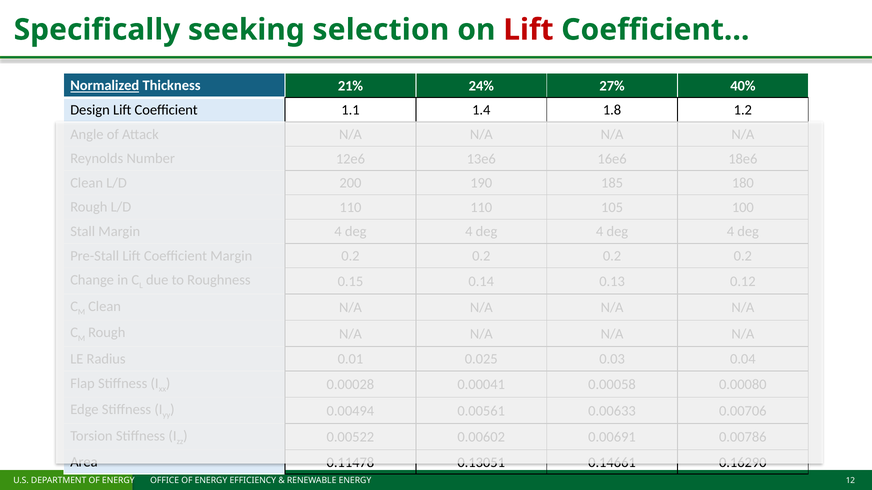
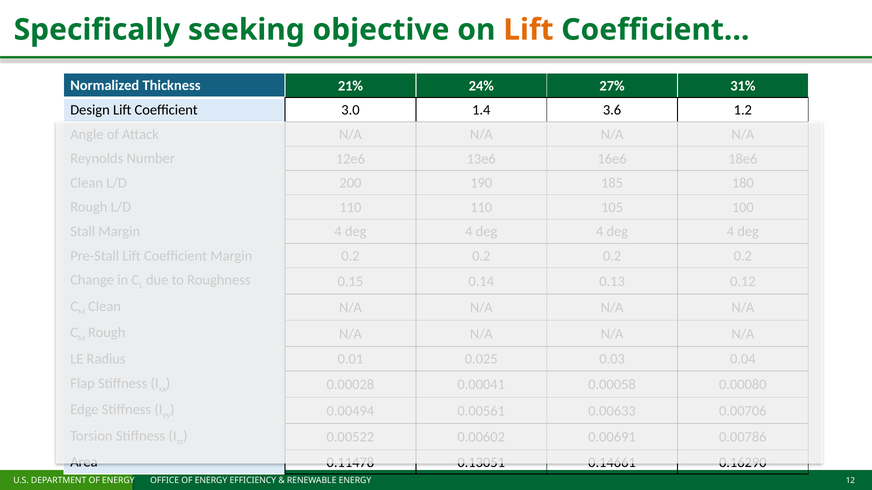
selection: selection -> objective (381, 30)
Lift colour: red -> orange (528, 30)
Normalized underline: present -> none (105, 86)
40%: 40% -> 31% (743, 86)
1.1: 1.1 -> 3.0 (350, 110)
1.8: 1.8 -> 3.6 (612, 110)
